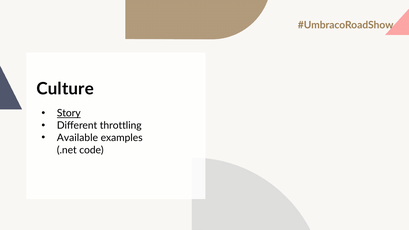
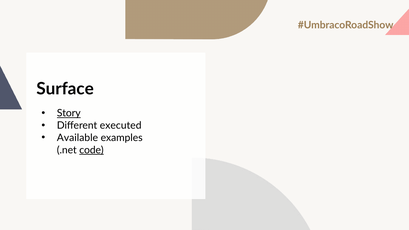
Culture: Culture -> Surface (65, 89)
throttling: throttling -> executed (121, 126)
code underline: none -> present (91, 150)
